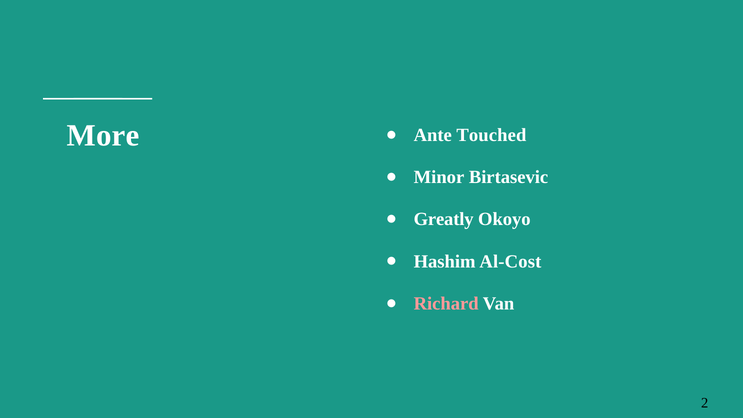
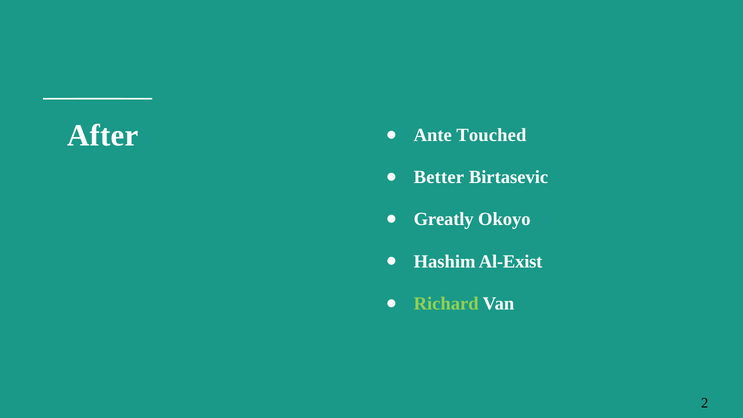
More: More -> After (103, 136)
Minor: Minor -> Better (439, 177)
Al-Cost: Al-Cost -> Al-Exist (511, 261)
Richard colour: pink -> light green (446, 304)
